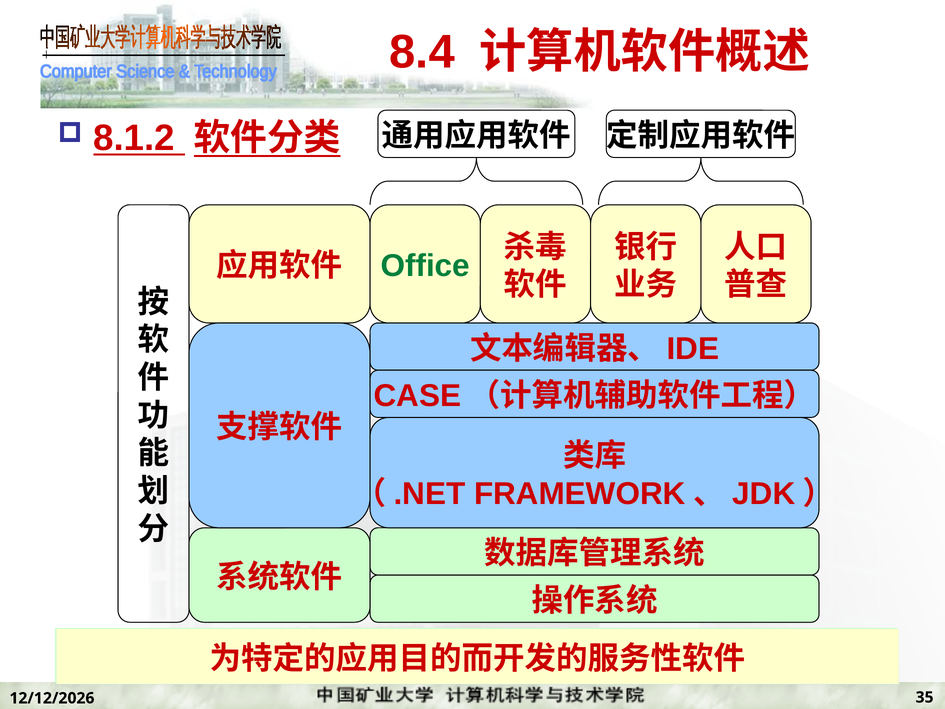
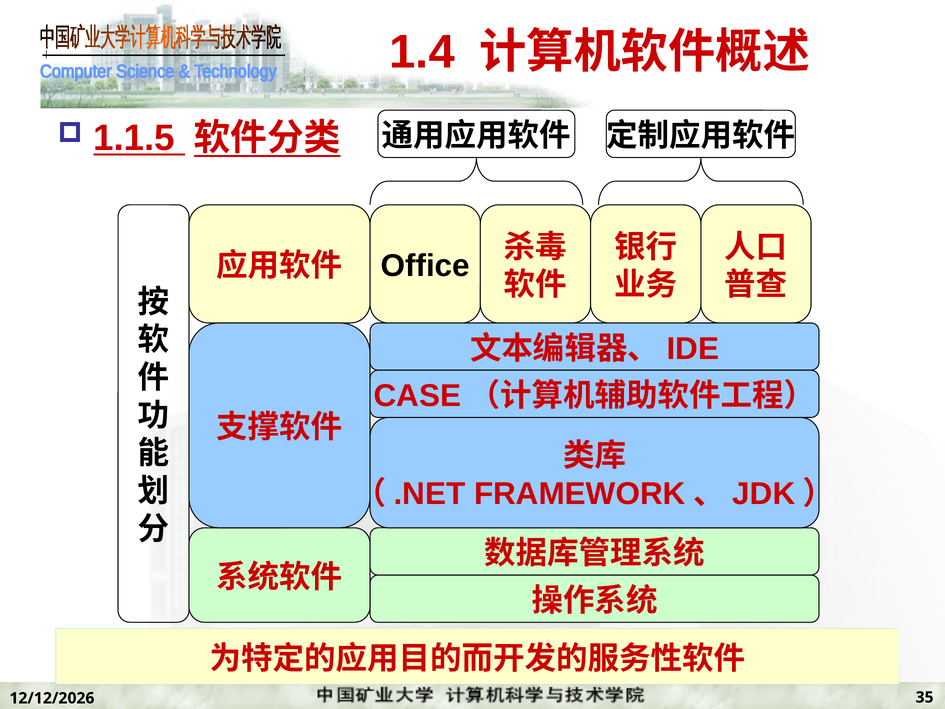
8.4: 8.4 -> 1.4 (422, 52)
8.1.2: 8.1.2 -> 1.1.5 (134, 138)
Office colour: green -> black (425, 266)
